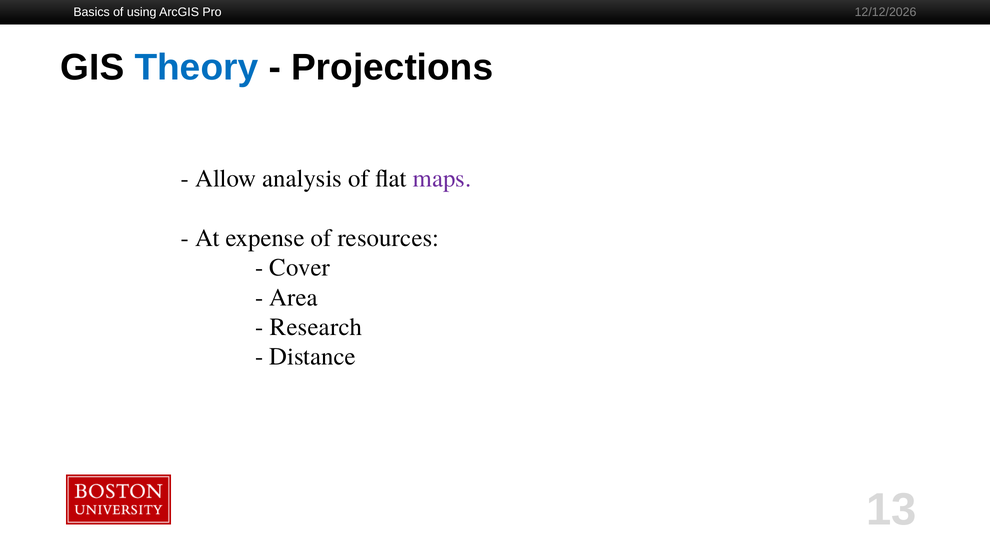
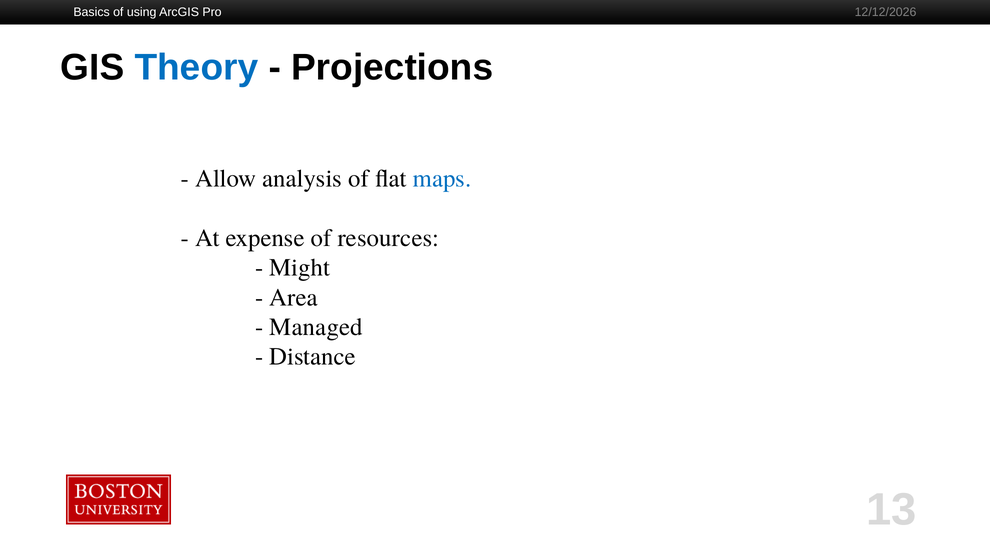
maps colour: purple -> blue (442, 178)
Cover: Cover -> Might (300, 268)
Research: Research -> Managed (316, 327)
